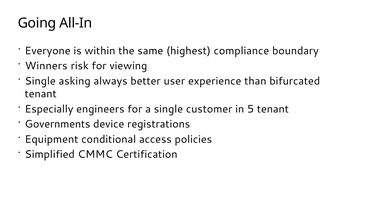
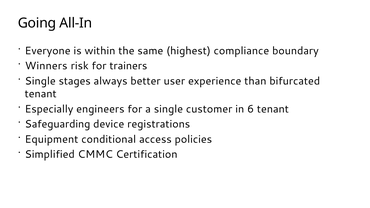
viewing: viewing -> trainers (128, 66)
asking: asking -> stages (75, 81)
5: 5 -> 6 (251, 109)
Governments: Governments -> Safeguarding (58, 124)
